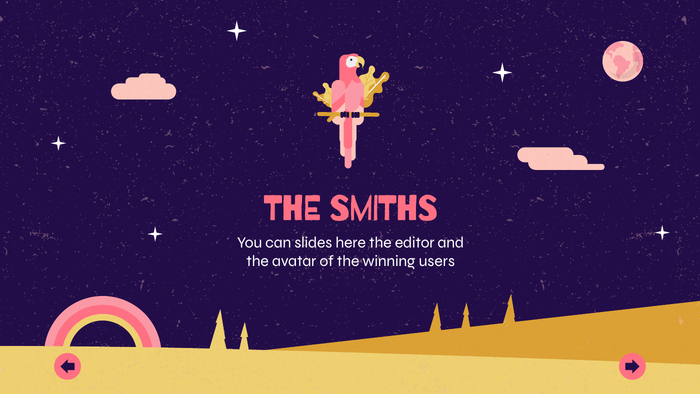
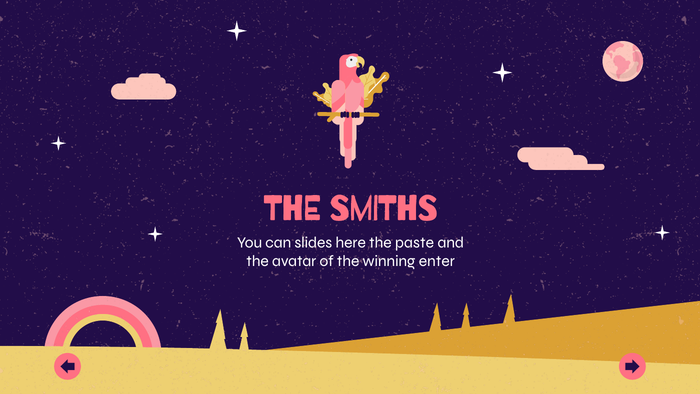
editor: editor -> paste (415, 243)
users: users -> enter (437, 261)
